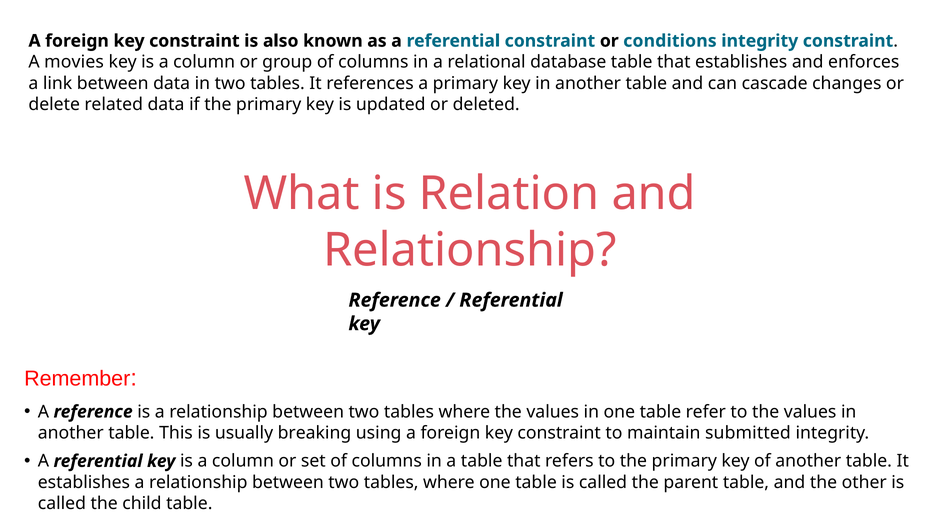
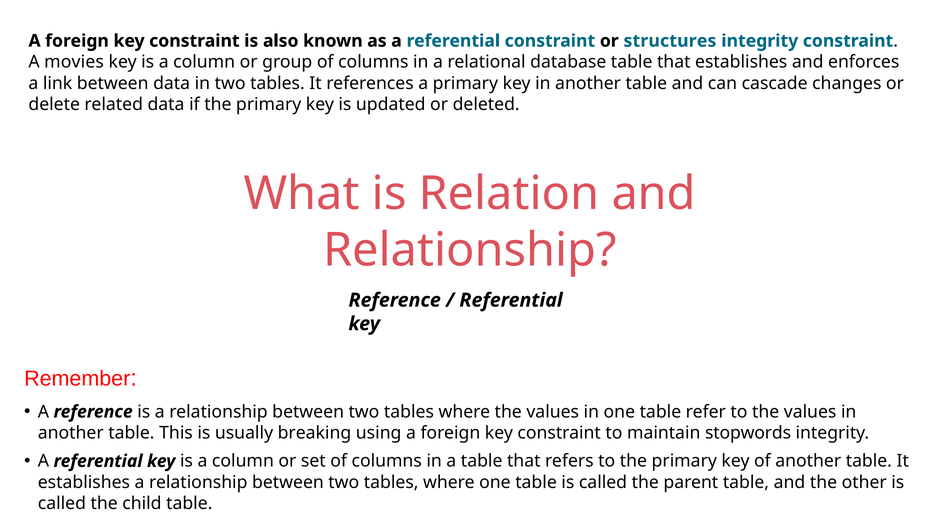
conditions: conditions -> structures (670, 41)
submitted: submitted -> stopwords (748, 433)
